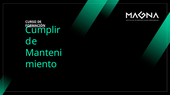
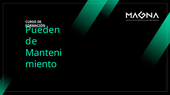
Cumplir: Cumplir -> Pueden (43, 30)
